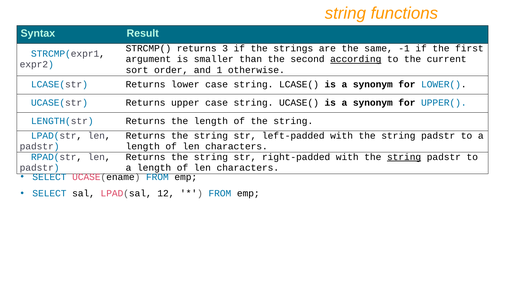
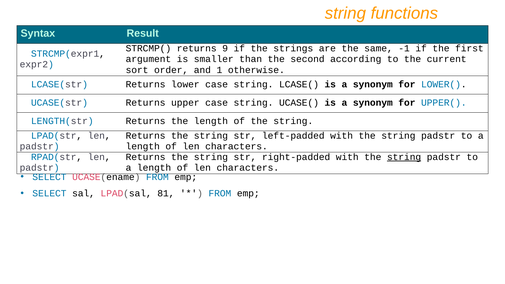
3: 3 -> 9 (225, 48)
according underline: present -> none (356, 59)
12: 12 -> 81 (166, 193)
